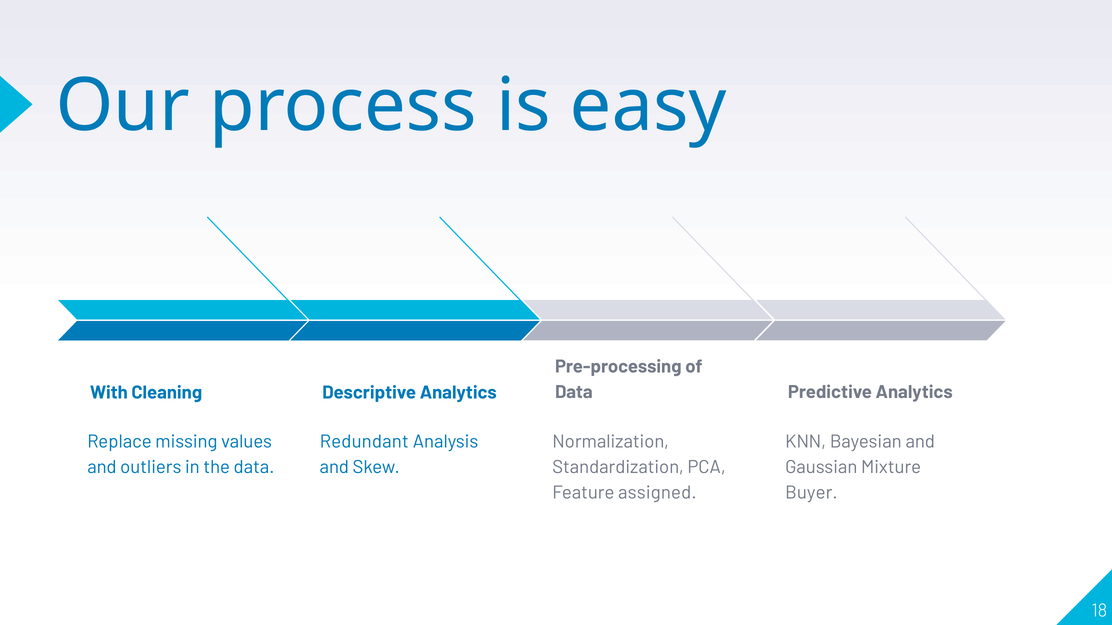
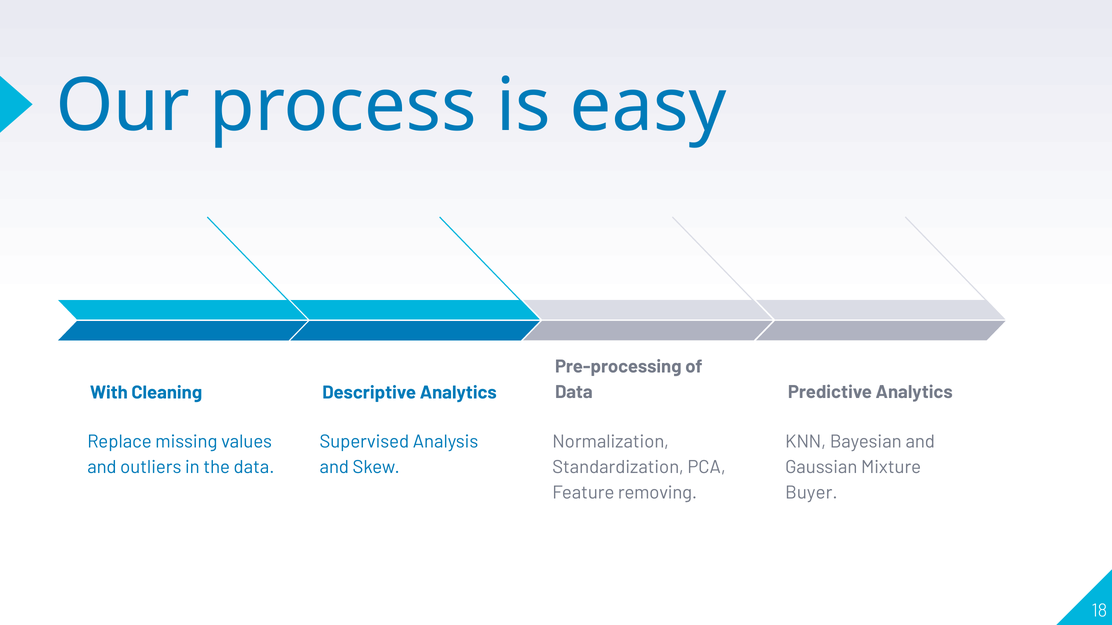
Redundant: Redundant -> Supervised (364, 442)
assigned: assigned -> removing (658, 493)
